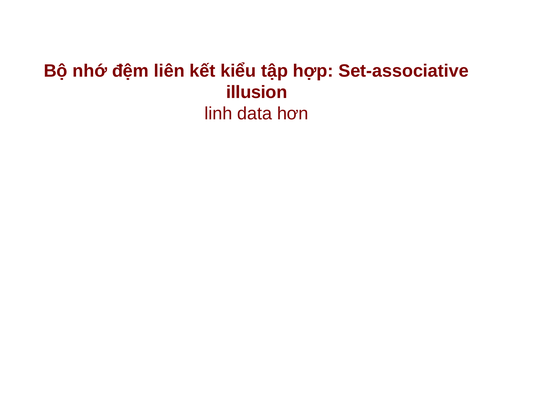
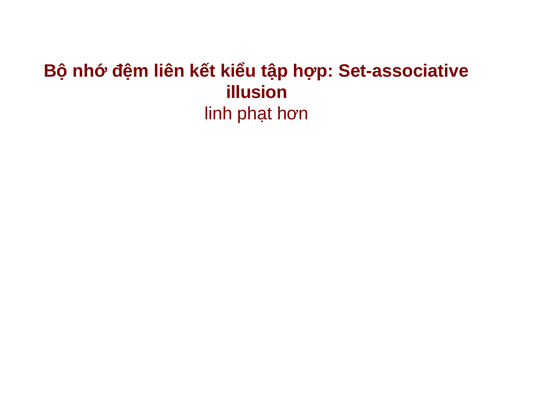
data: data -> phạt (255, 114)
